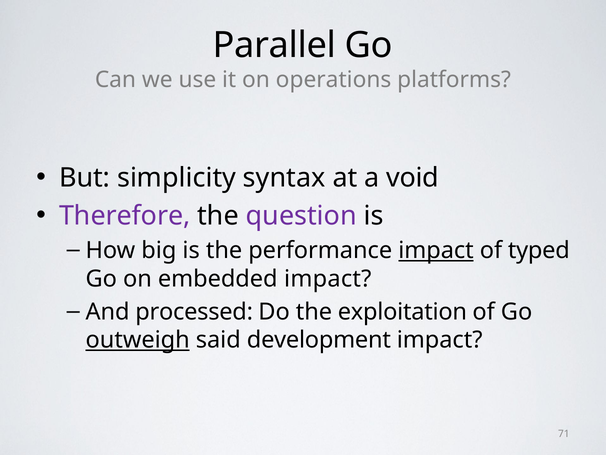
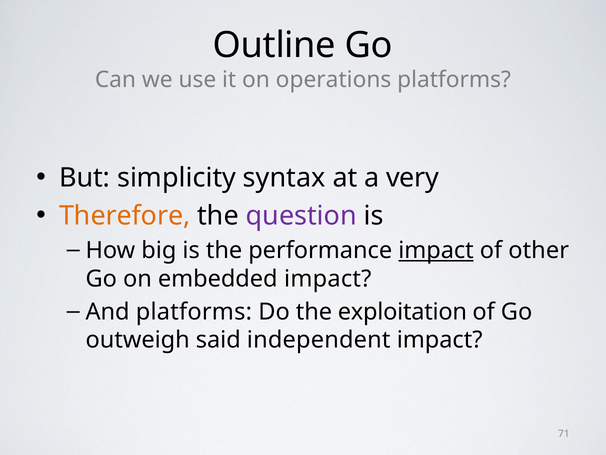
Parallel: Parallel -> Outline (274, 45)
void: void -> very (413, 178)
Therefore colour: purple -> orange (125, 215)
typed: typed -> other (539, 250)
And processed: processed -> platforms (194, 312)
outweigh underline: present -> none (138, 340)
development: development -> independent (319, 340)
